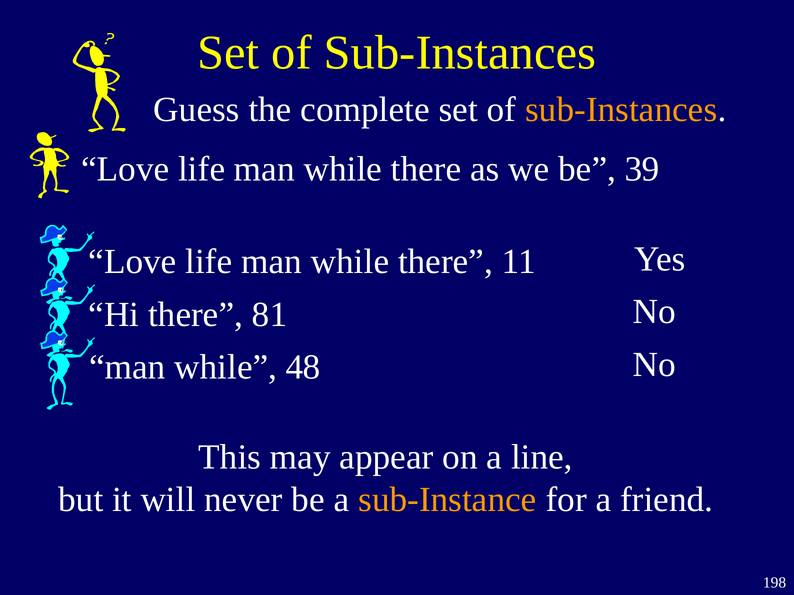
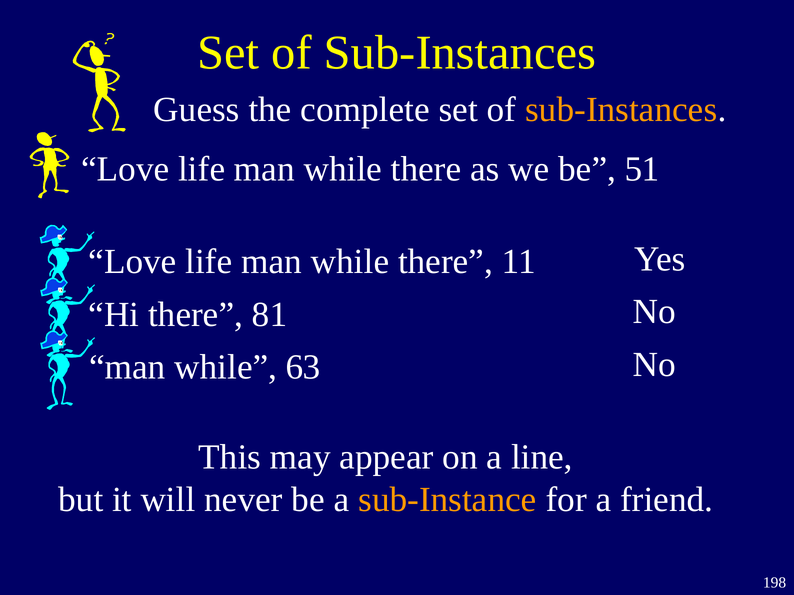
39: 39 -> 51 (642, 169)
48: 48 -> 63 (303, 368)
